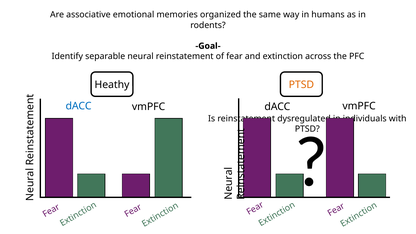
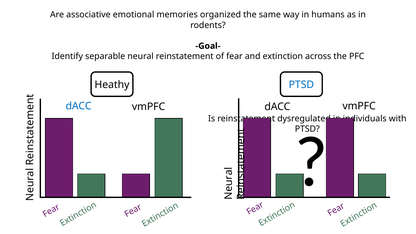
PTSD colour: orange -> blue (301, 85)
